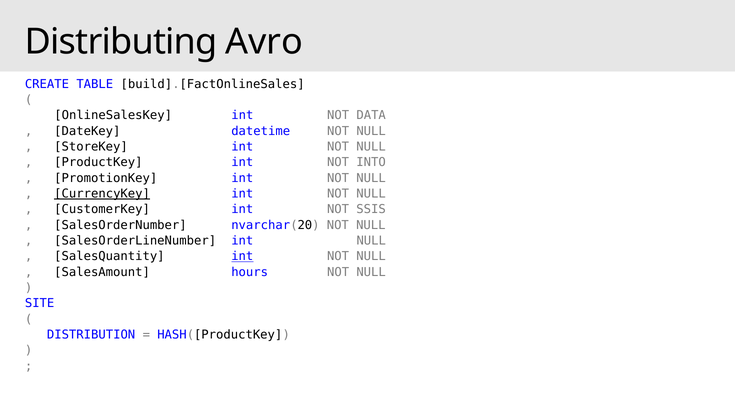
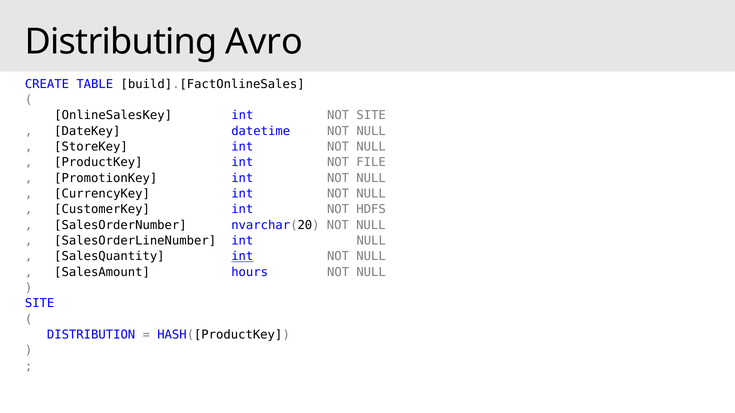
NOT DATA: DATA -> SITE (371, 115)
INTO: INTO -> FILE (371, 163)
CurrencyKey underline: present -> none (102, 194)
SSIS: SSIS -> HDFS (371, 210)
